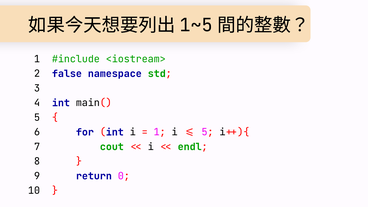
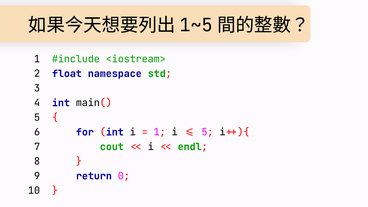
false: false -> float (67, 74)
